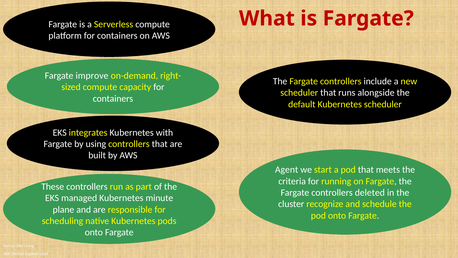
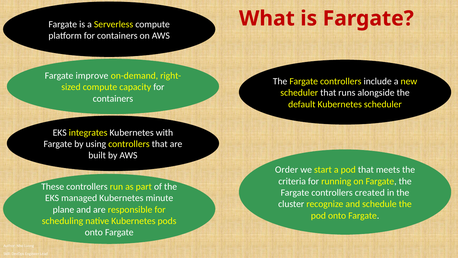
Agent: Agent -> Order (287, 170)
deleted: deleted -> created (370, 192)
